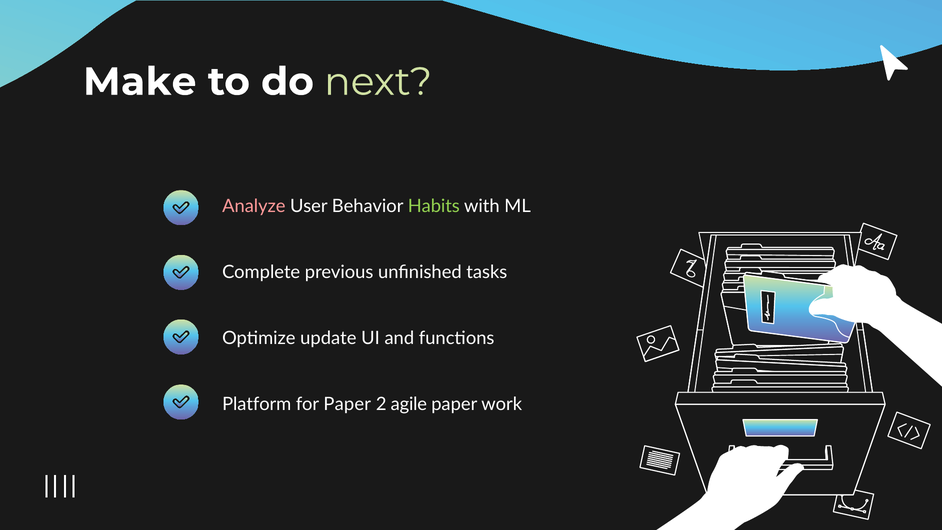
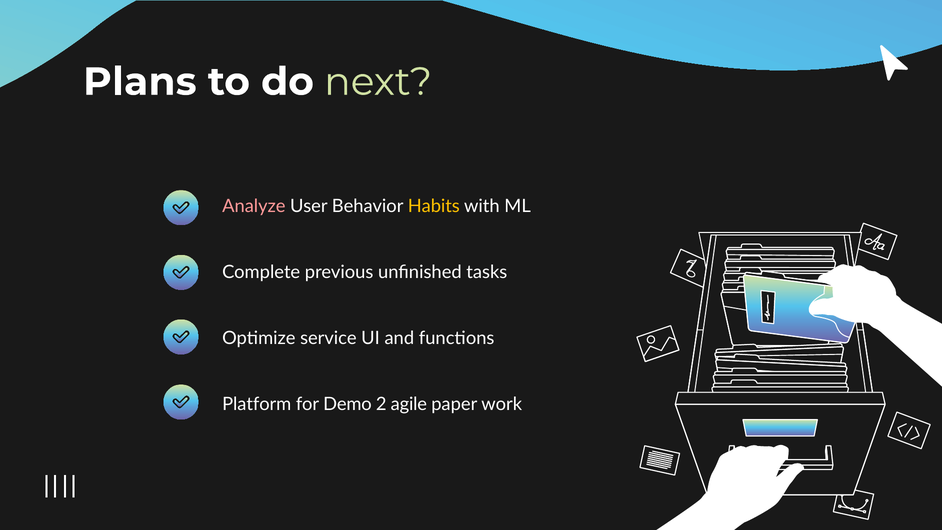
Make: Make -> Plans (140, 82)
Habits colour: light green -> yellow (434, 206)
update: update -> service (328, 338)
for Paper: Paper -> Demo (347, 404)
